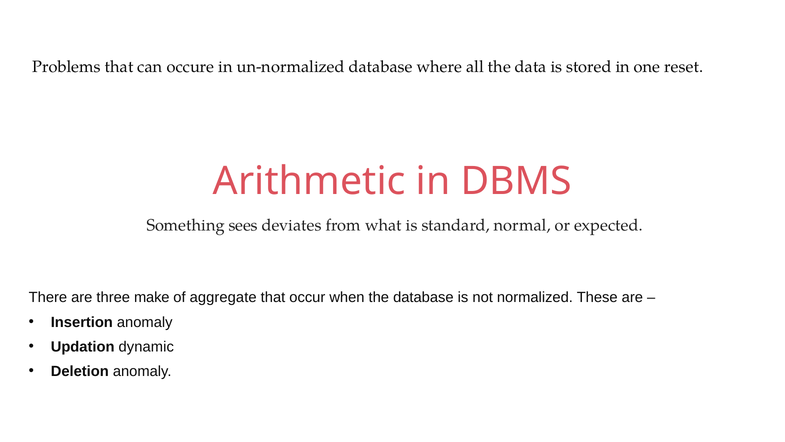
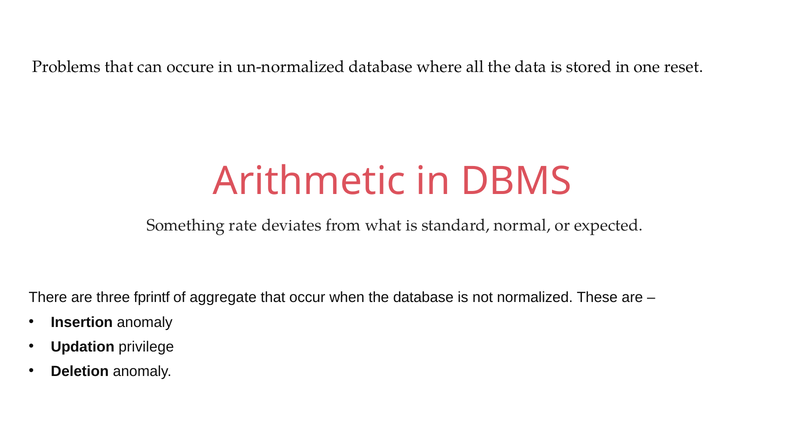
sees: sees -> rate (243, 225)
make: make -> fprintf (152, 297)
dynamic: dynamic -> privilege (146, 346)
